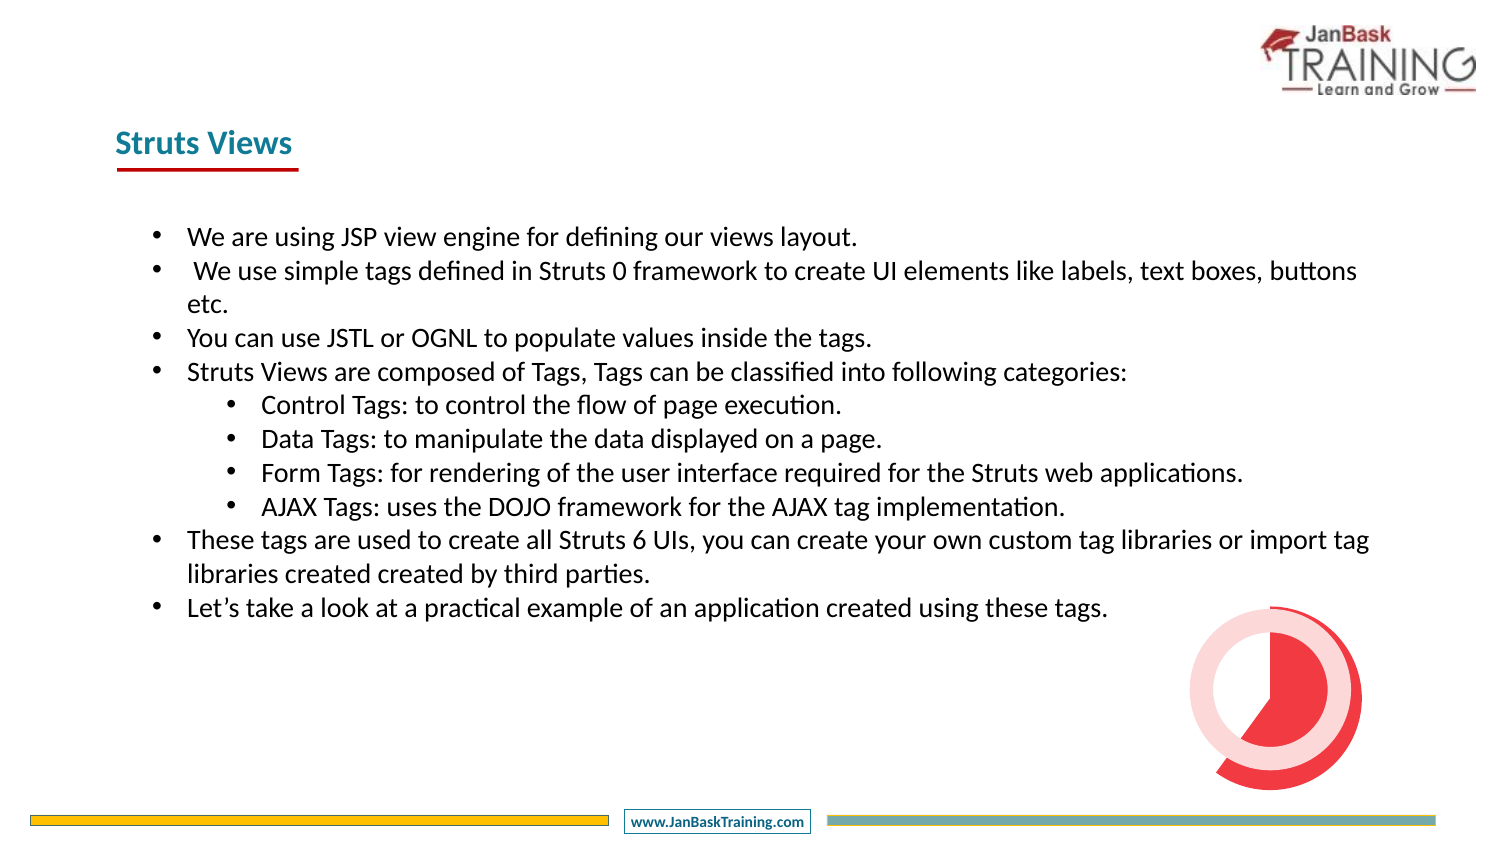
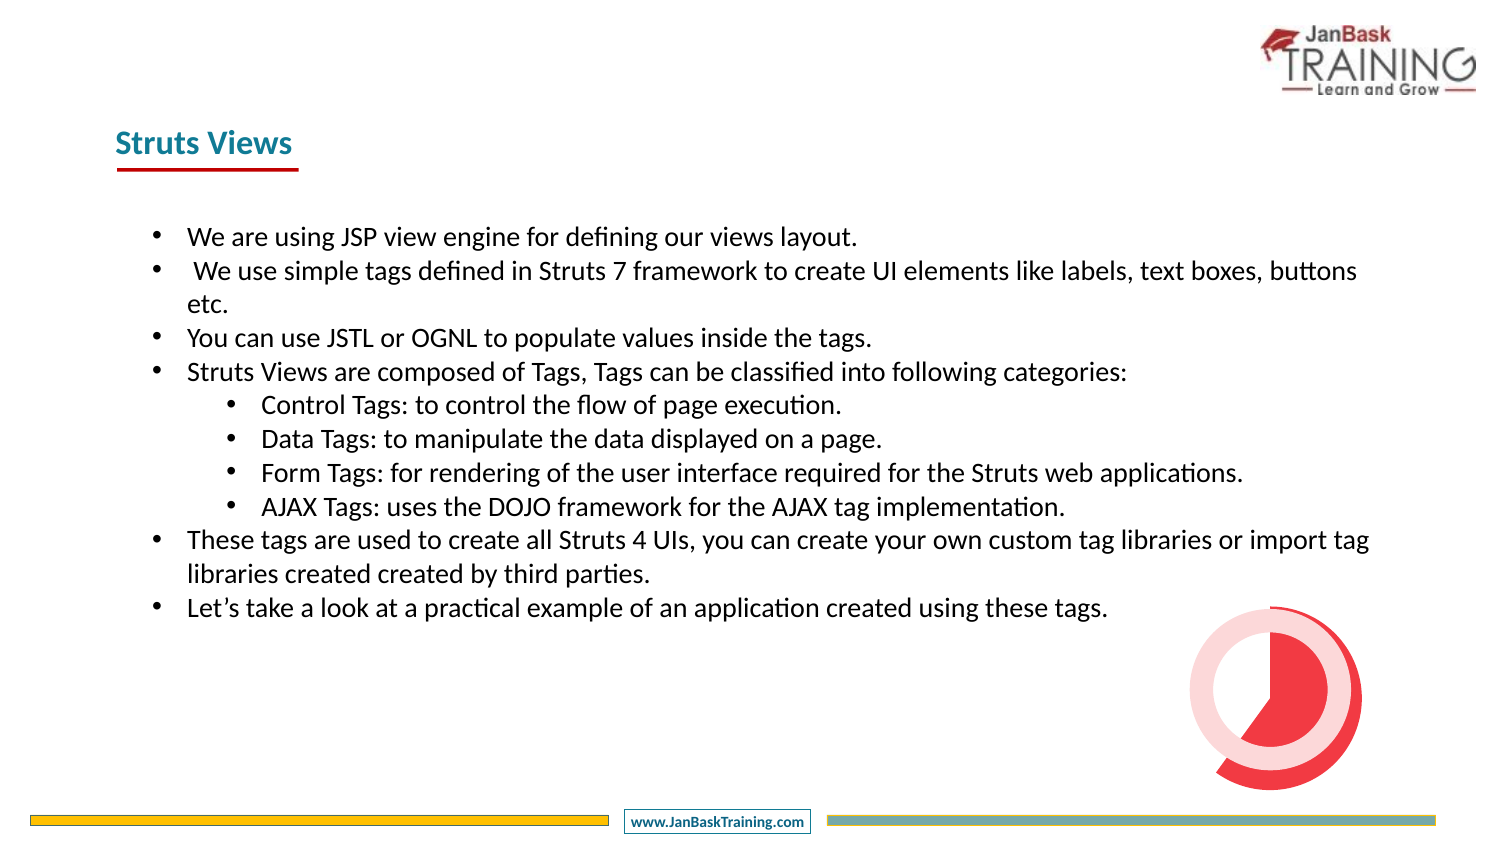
0: 0 -> 7 (620, 271)
6: 6 -> 4 (640, 541)
